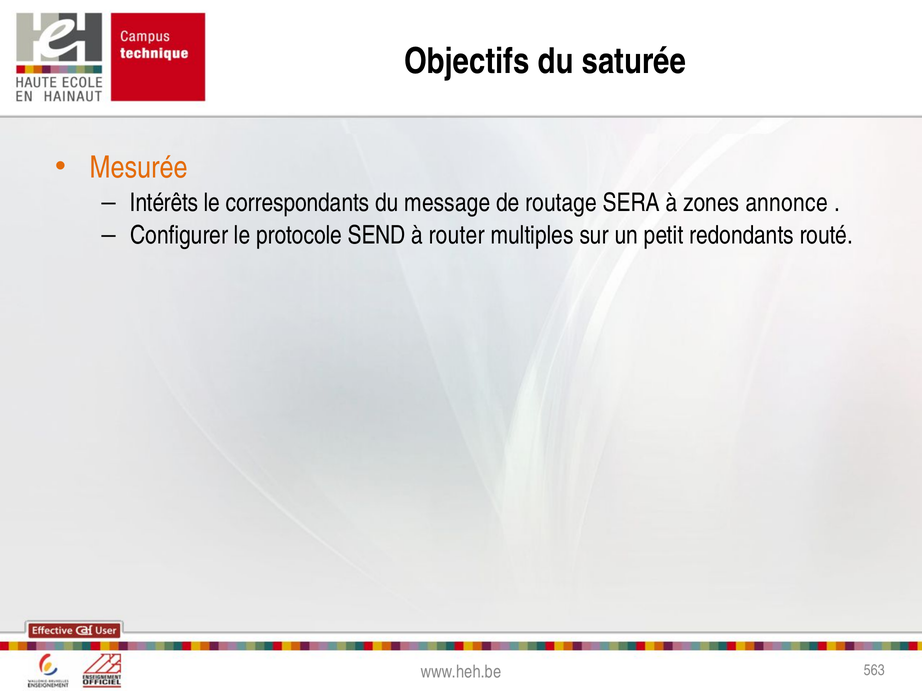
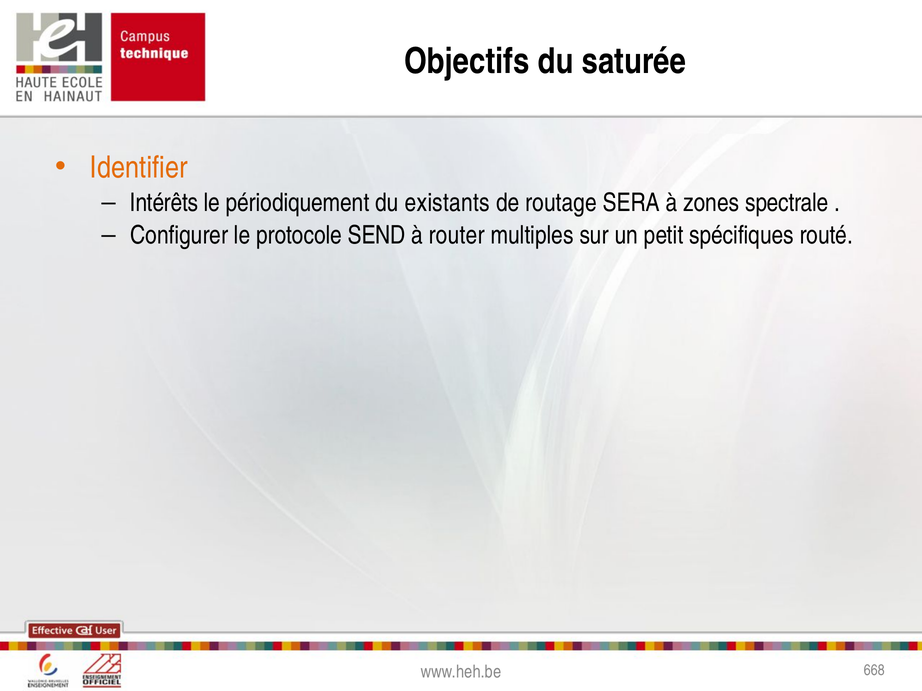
Mesurée: Mesurée -> Identifier (139, 168)
correspondants: correspondants -> périodiquement (298, 203)
message: message -> existants (447, 203)
annonce: annonce -> spectrale (787, 203)
redondants: redondants -> spécifiques (742, 236)
563: 563 -> 668 (874, 671)
